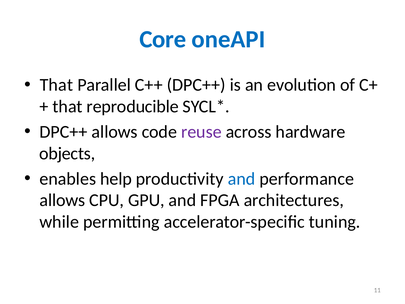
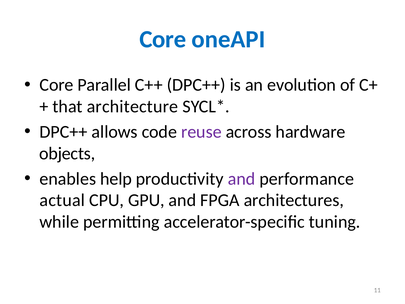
That: That -> Core (57, 85)
reproducible: reproducible -> architecture (132, 107)
and colour: blue -> purple (242, 179)
allows: allows -> actual (62, 200)
